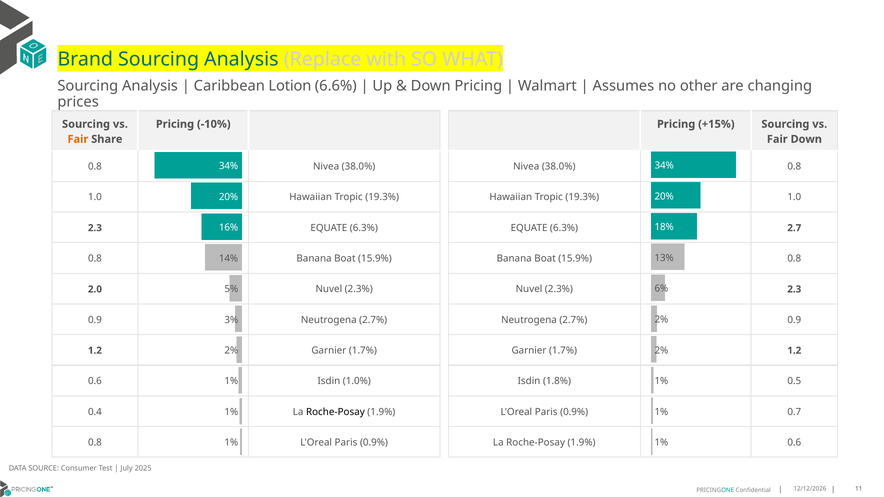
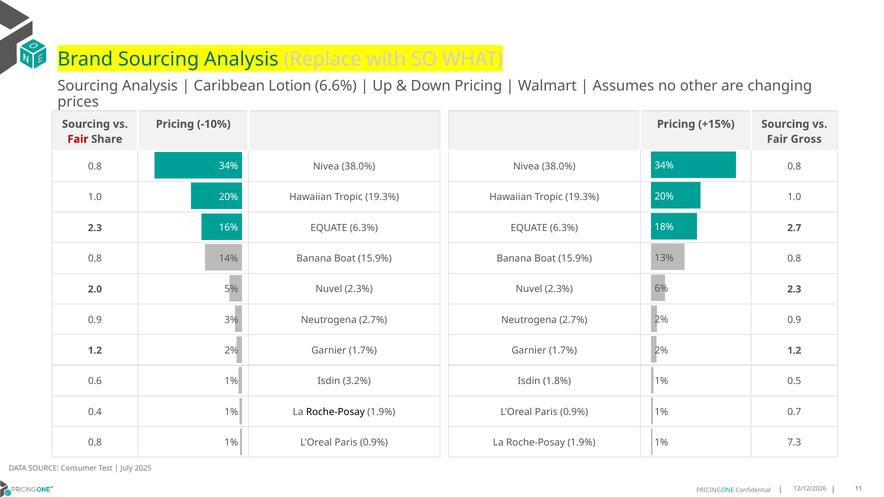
Fair colour: orange -> red (78, 139)
Fair Down: Down -> Gross (806, 139)
1.0%: 1.0% -> 3.2% (357, 381)
1.9% 0.6: 0.6 -> 7.3 (794, 443)
